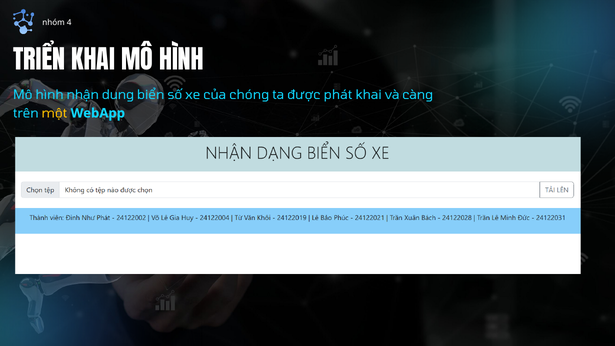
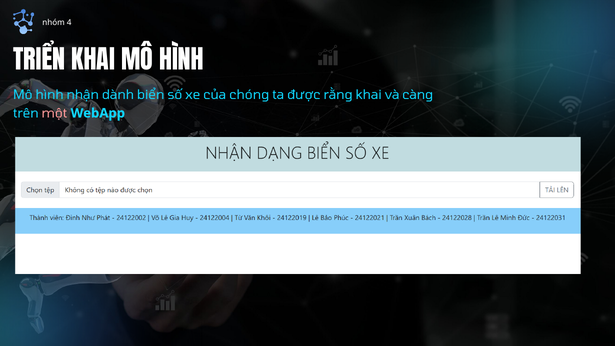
dung: dung -> dành (118, 95)
phát: phát -> rằng (338, 95)
một colour: yellow -> pink (54, 113)
